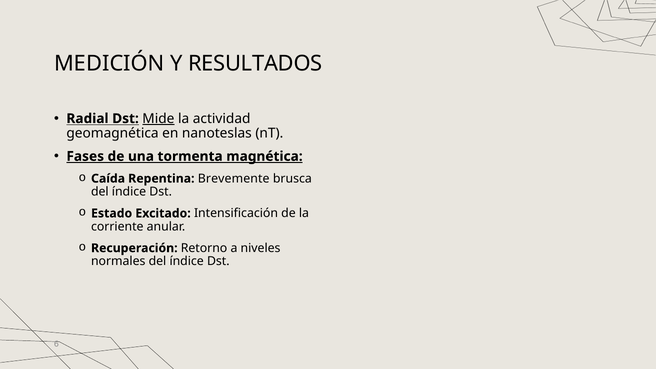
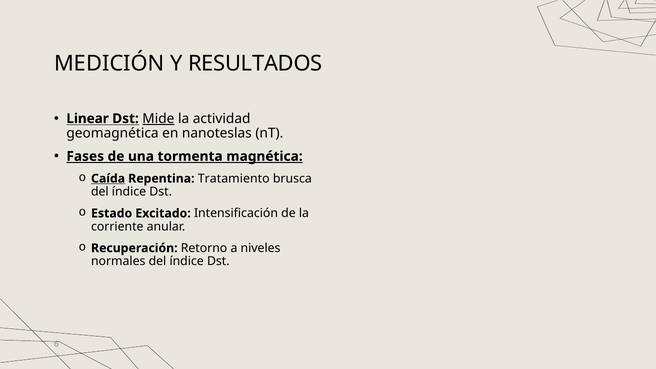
Radial: Radial -> Linear (88, 119)
Caída underline: none -> present (108, 179)
Brevemente: Brevemente -> Tratamiento (234, 179)
